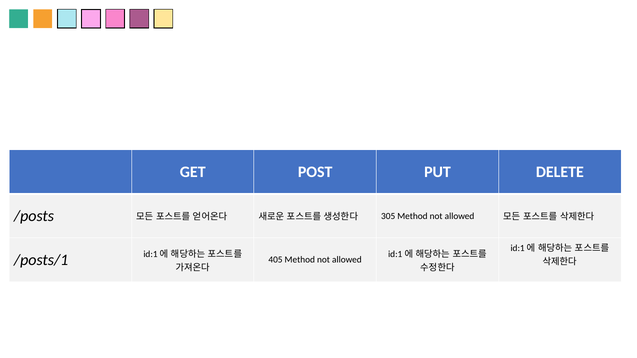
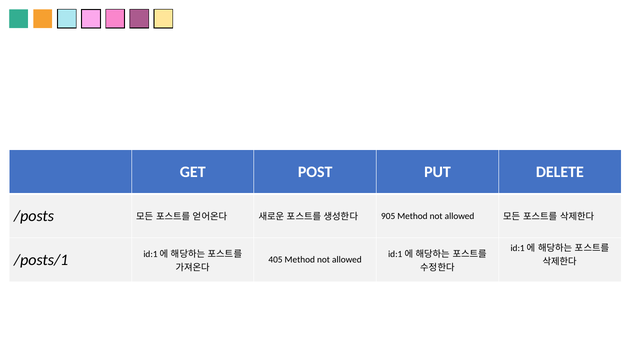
305: 305 -> 905 (388, 216)
